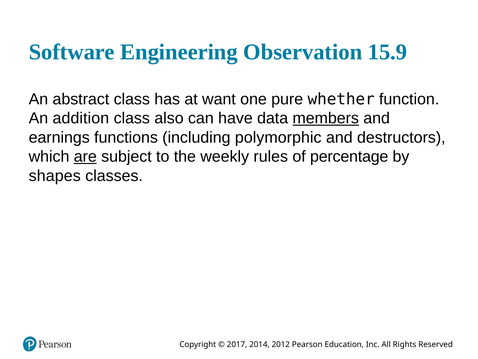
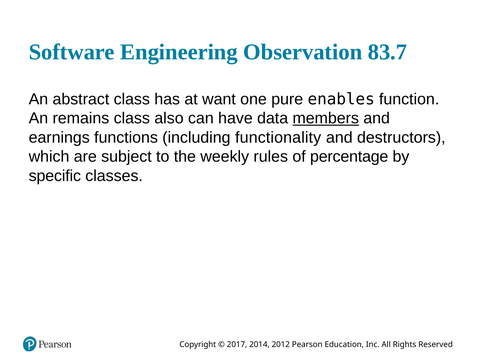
15.9: 15.9 -> 83.7 (388, 52)
whether: whether -> enables (341, 99)
addition: addition -> remains (81, 118)
polymorphic: polymorphic -> functionality (278, 137)
are underline: present -> none (85, 156)
shapes: shapes -> specific (55, 176)
